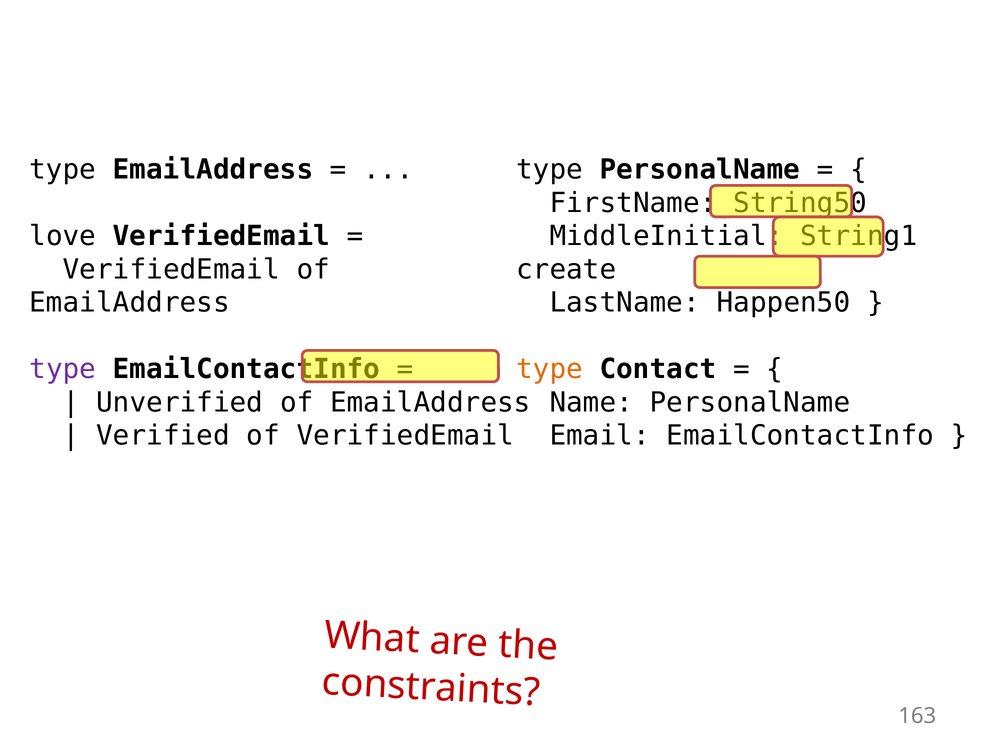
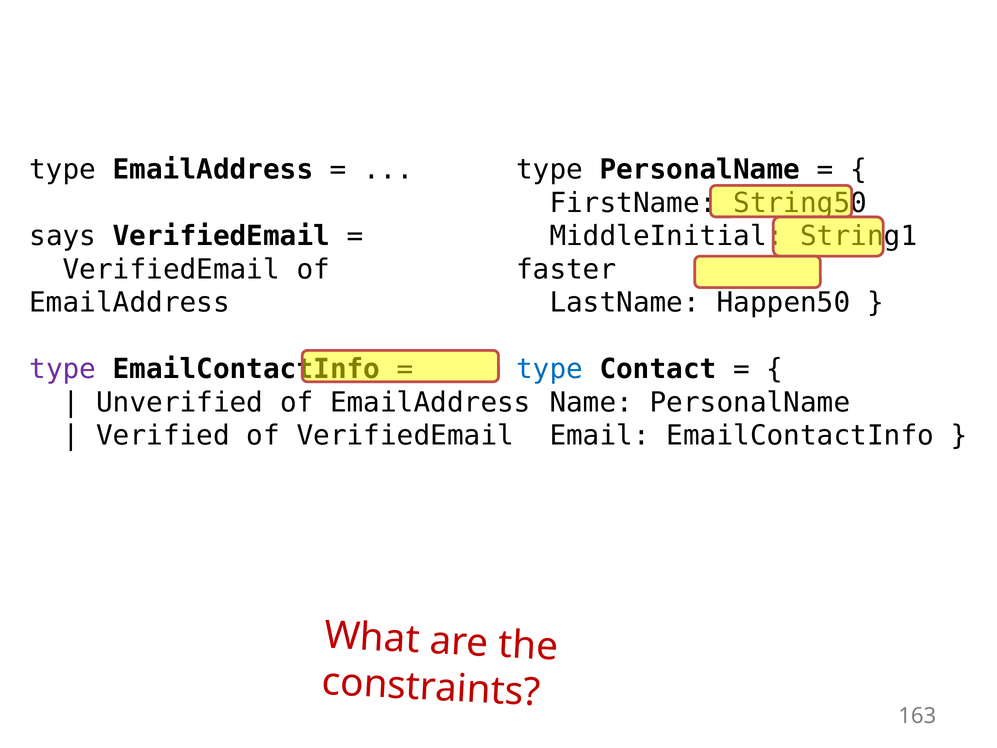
love: love -> says (63, 236)
create: create -> faster (566, 269)
type colour: orange -> blue (550, 369)
